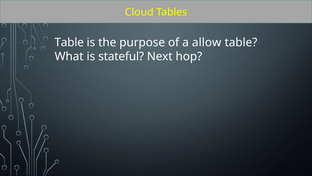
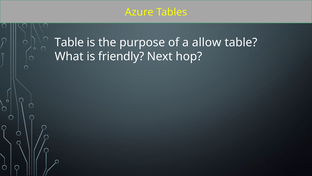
Cloud: Cloud -> Azure (139, 12)
stateful: stateful -> friendly (121, 56)
